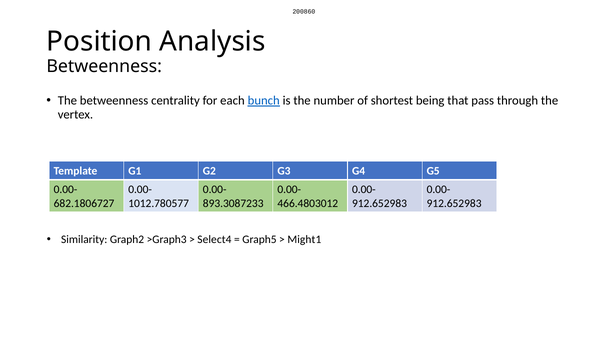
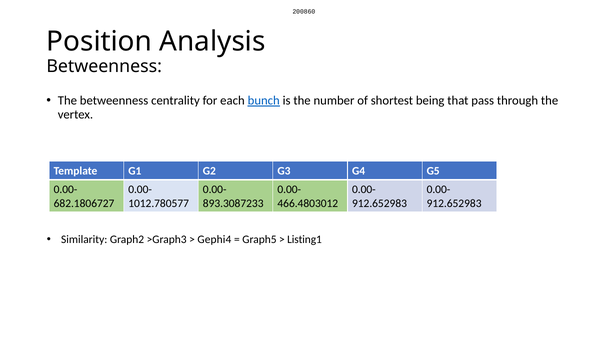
Select4: Select4 -> Gephi4 (214, 239)
Might1: Might1 -> Listing1 (304, 239)
